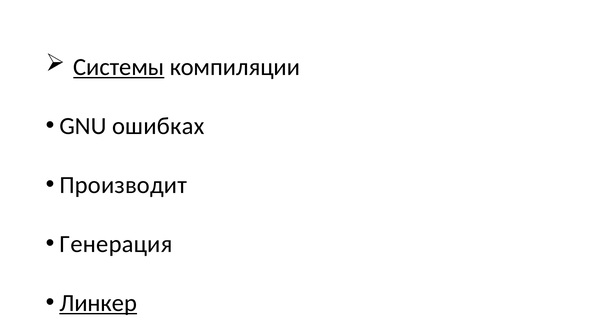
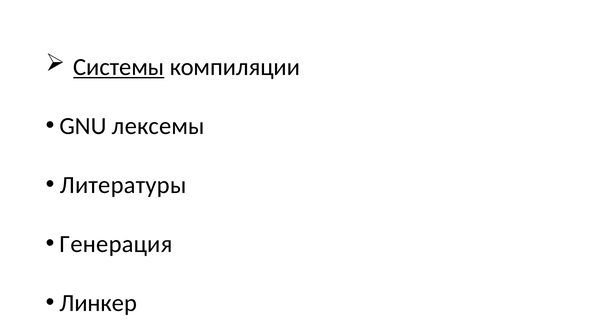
ошибках: ошибках -> лексемы (158, 126)
Производит: Производит -> Литературы (123, 185)
Линкер underline: present -> none (98, 302)
